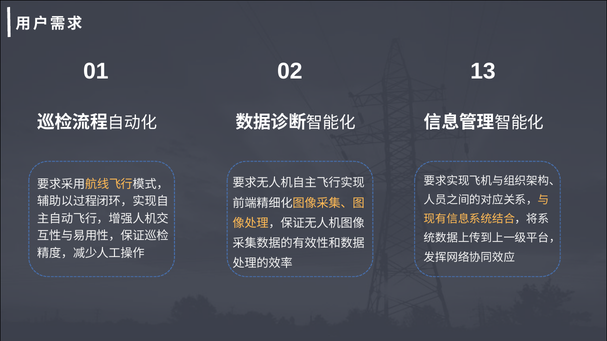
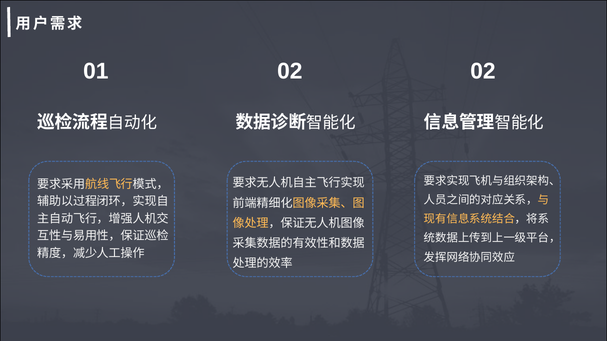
02 13: 13 -> 02 (483, 71)
